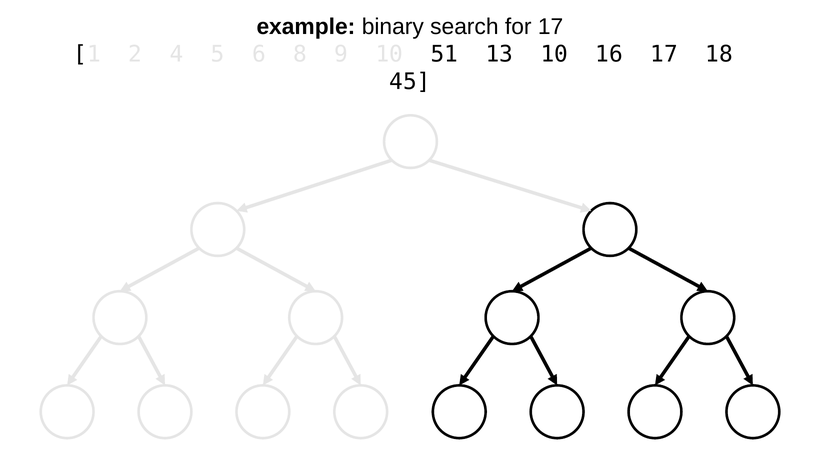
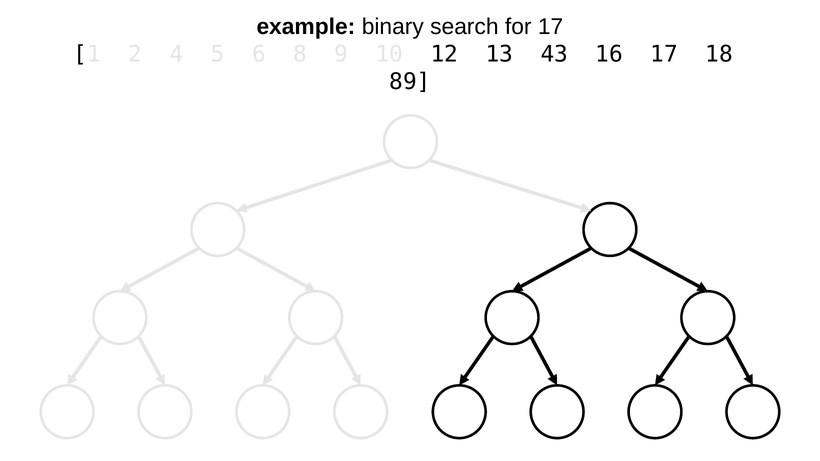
51: 51 -> 12 (444, 54)
13 10: 10 -> 43 (554, 54)
45: 45 -> 89 (410, 82)
